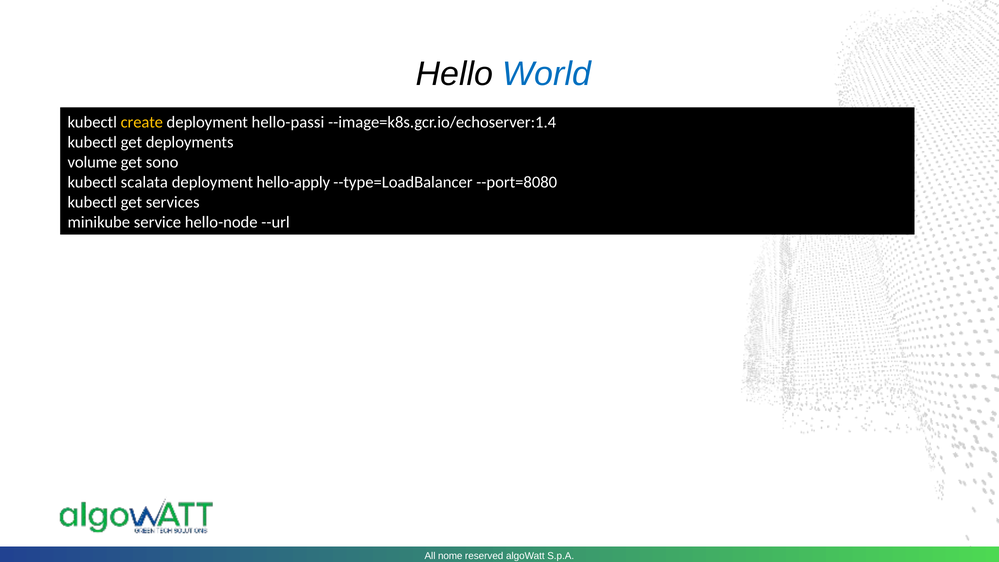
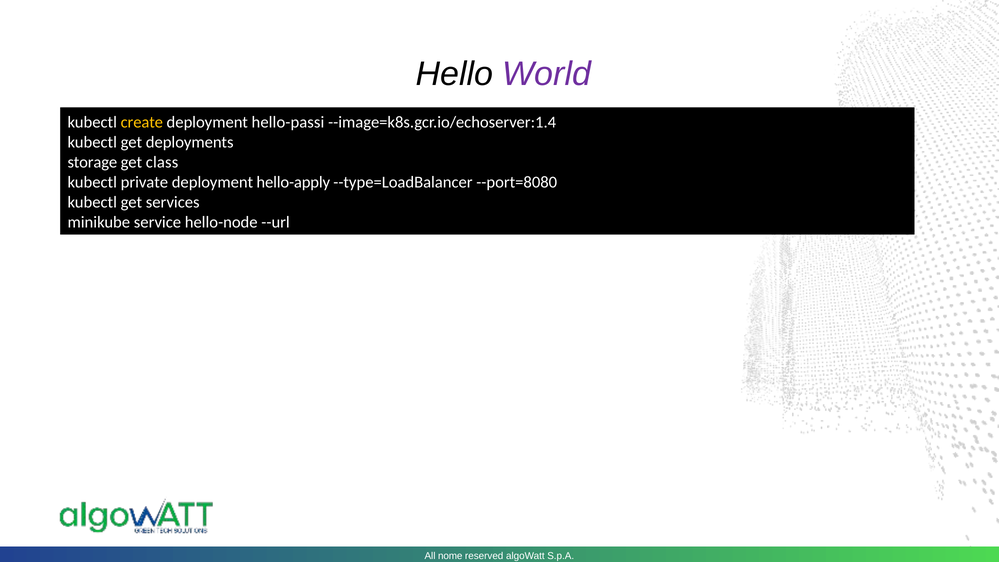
World colour: blue -> purple (547, 74)
volume: volume -> storage (92, 162)
sono: sono -> class (162, 162)
scalata: scalata -> private (144, 182)
